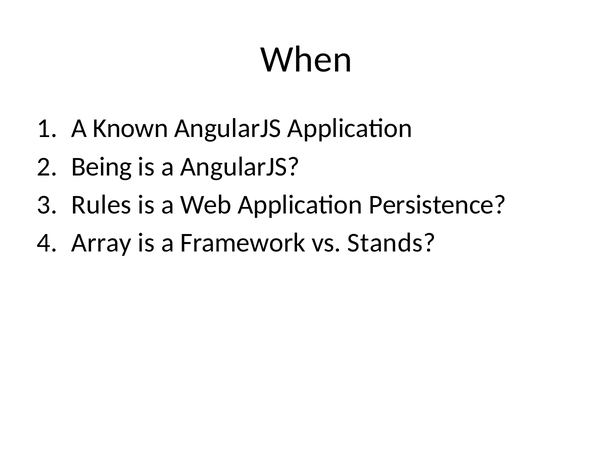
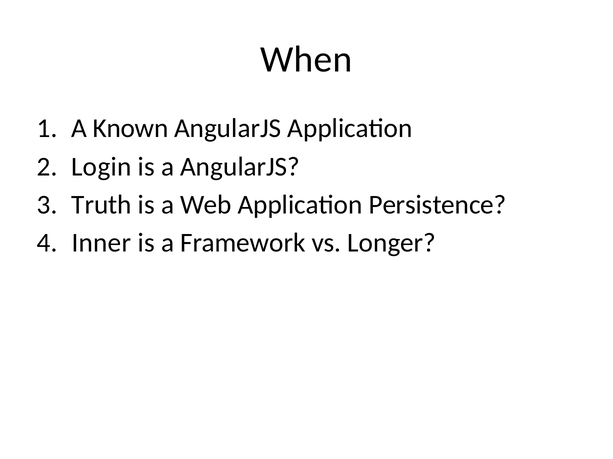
Being: Being -> Login (101, 167)
Rules: Rules -> Truth (101, 205)
Array: Array -> Inner (101, 243)
Stands: Stands -> Longer (392, 243)
